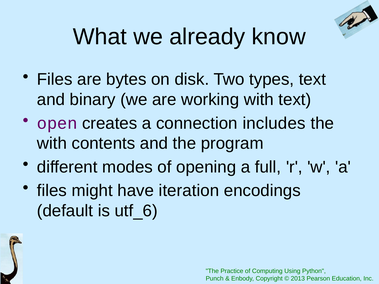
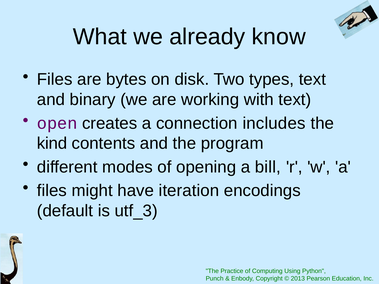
with: with -> kind (52, 144)
full: full -> bill (268, 167)
utf_6: utf_6 -> utf_3 (136, 211)
